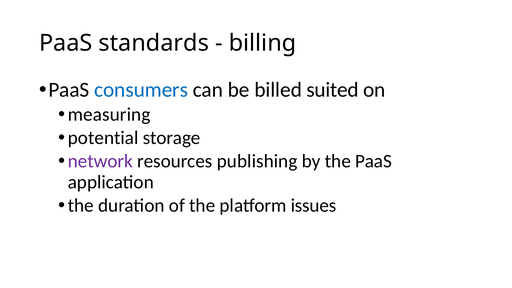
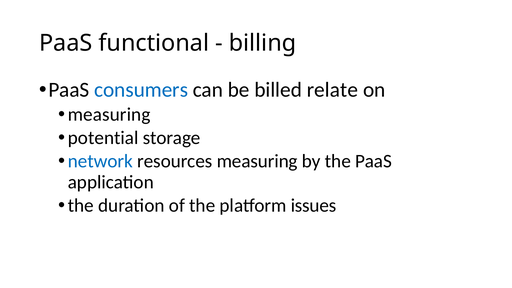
standards: standards -> functional (154, 43)
suited: suited -> relate (332, 90)
network colour: purple -> blue (100, 161)
resources publishing: publishing -> measuring (257, 161)
